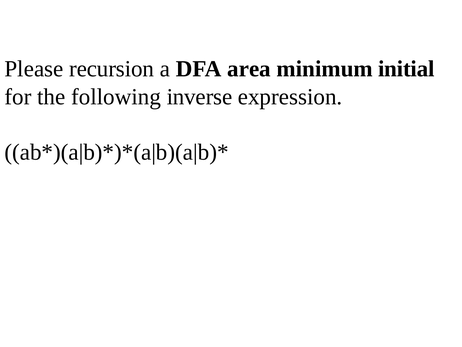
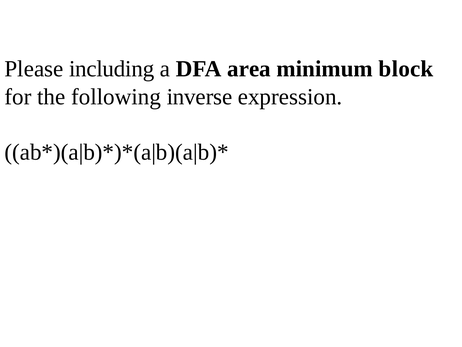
recursion: recursion -> including (112, 69)
initial: initial -> block (406, 69)
